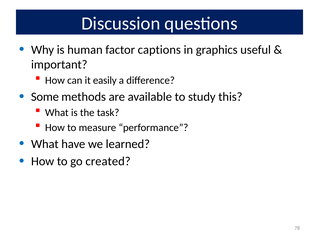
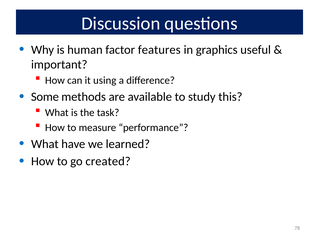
captions: captions -> features (159, 50)
easily: easily -> using (105, 81)
